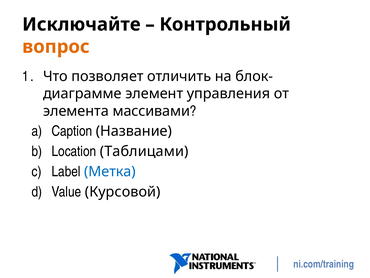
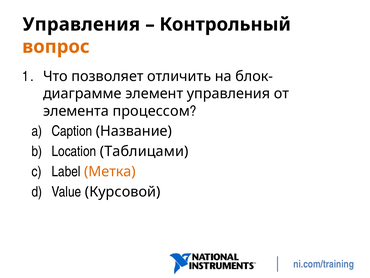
Исключайте: Исключайте -> Управления (81, 24)
массивами: массивами -> процессом (151, 111)
Метка colour: blue -> orange (110, 171)
